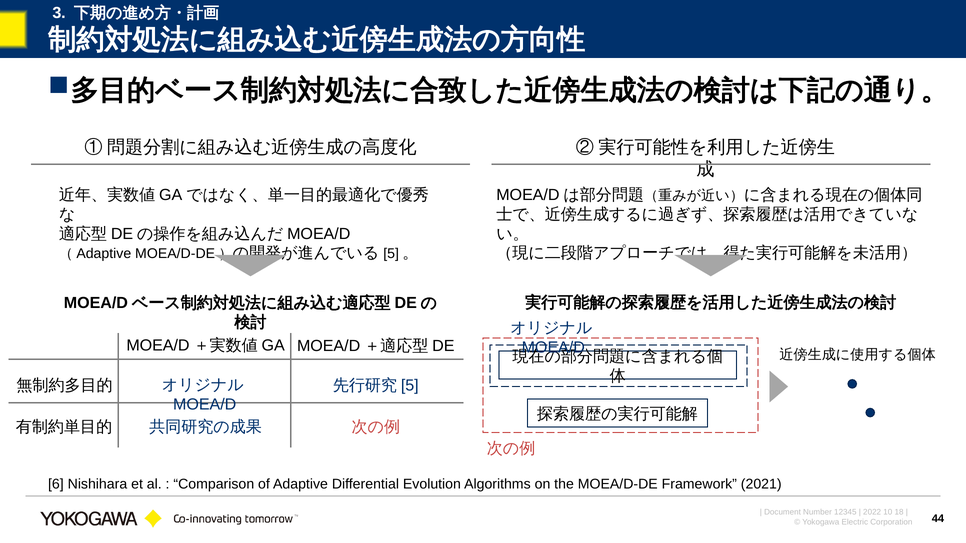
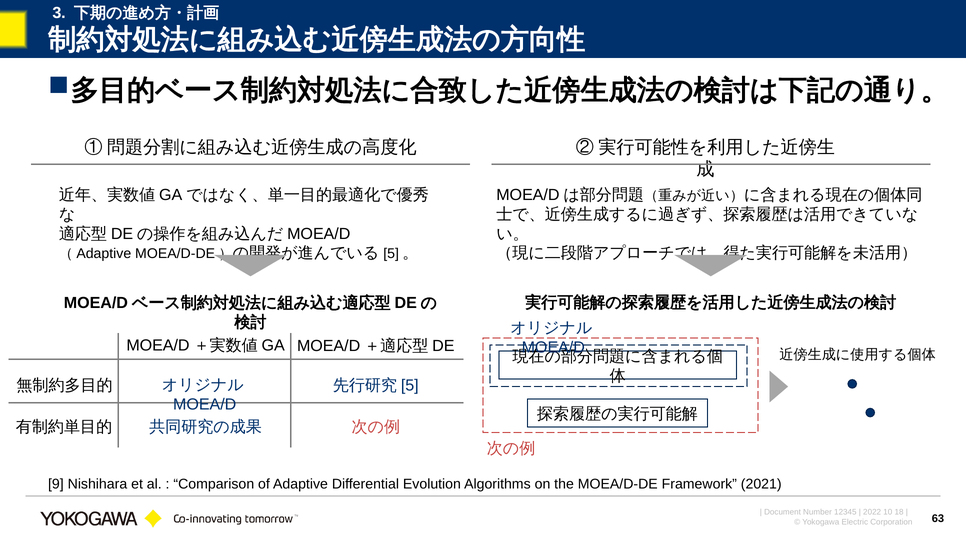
6: 6 -> 9 (56, 484)
44: 44 -> 63 (938, 519)
